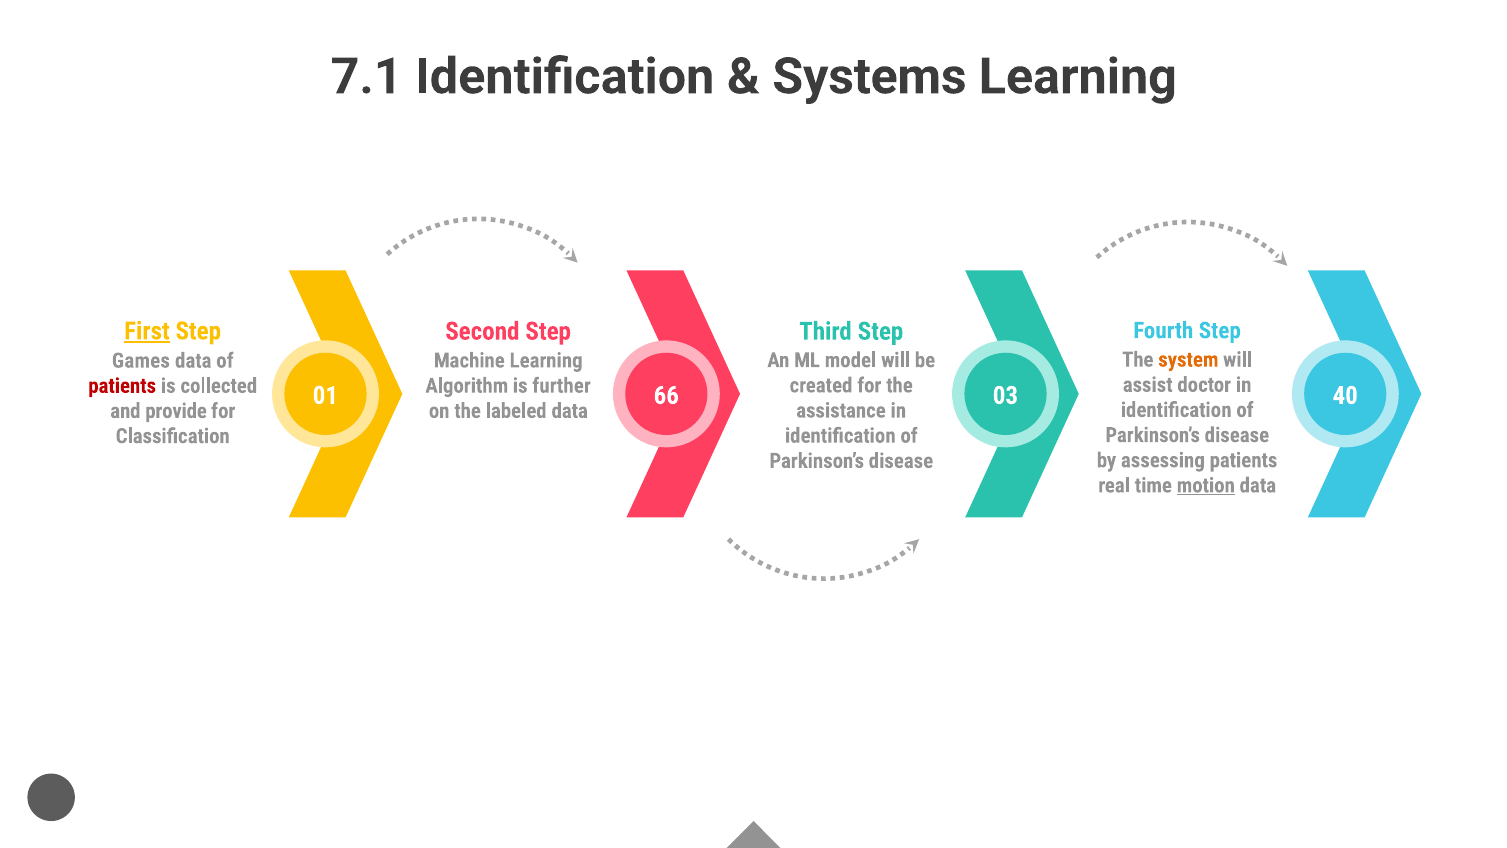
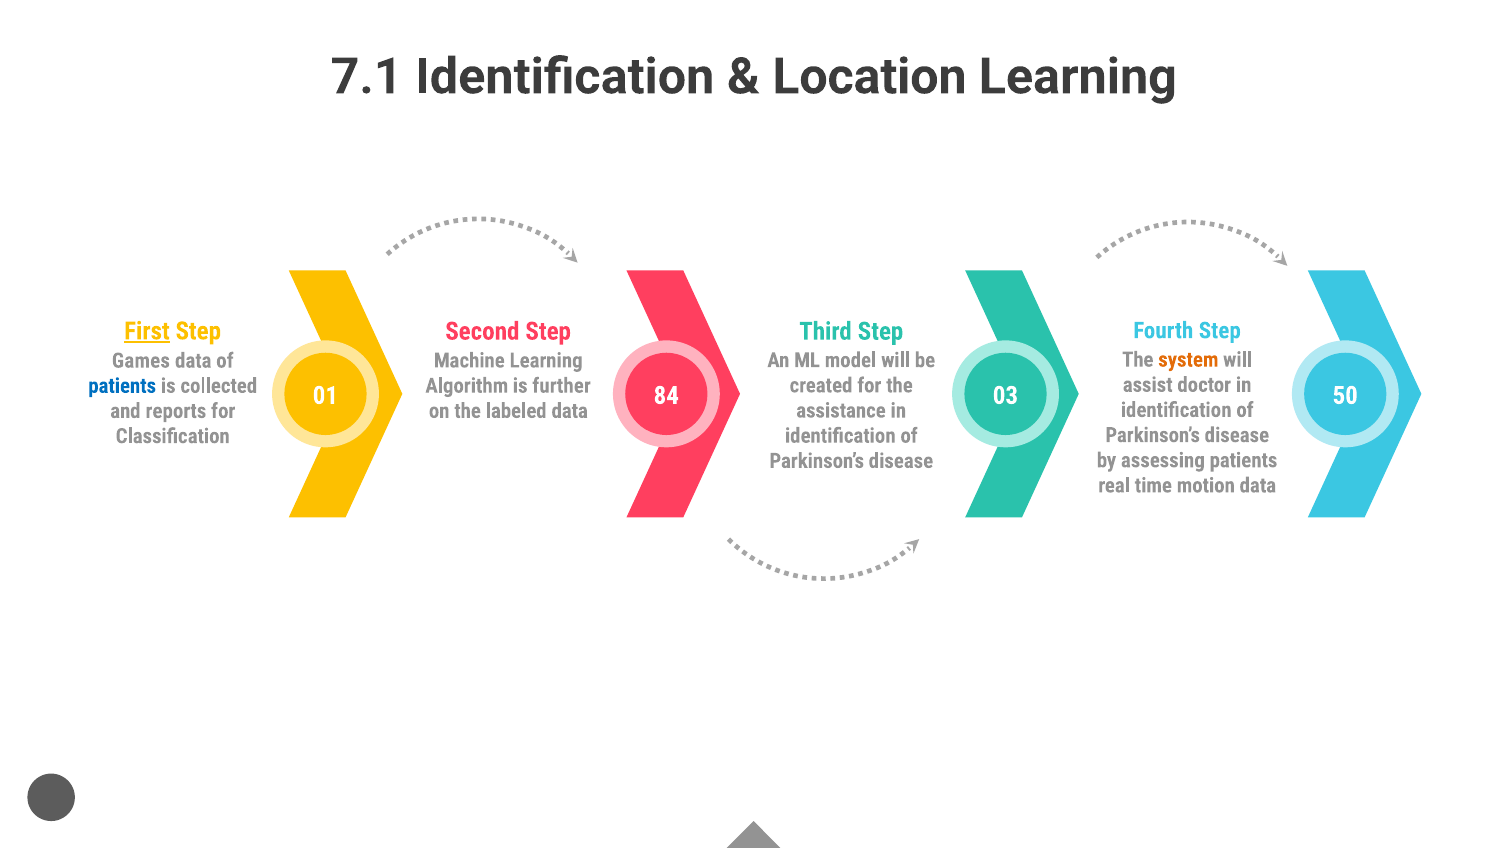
Systems: Systems -> Location (869, 77)
patients colour: red -> blue (122, 386)
66: 66 -> 84 (666, 395)
40: 40 -> 50 (1345, 395)
provide: provide -> reports (176, 411)
motion underline: present -> none (1206, 485)
